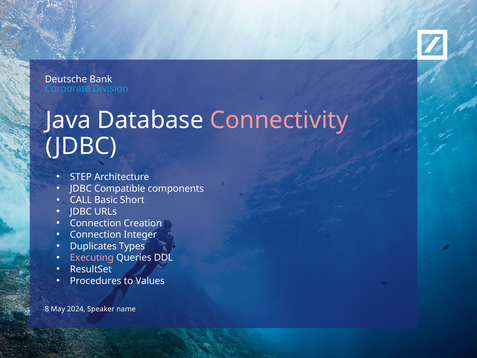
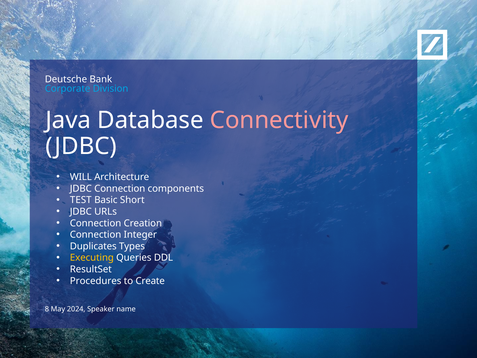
STEP: STEP -> WILL (81, 177)
JDBC Compatible: Compatible -> Connection (120, 188)
CALL: CALL -> TEST (81, 200)
Executing colour: pink -> yellow (92, 258)
Values: Values -> Create (150, 281)
